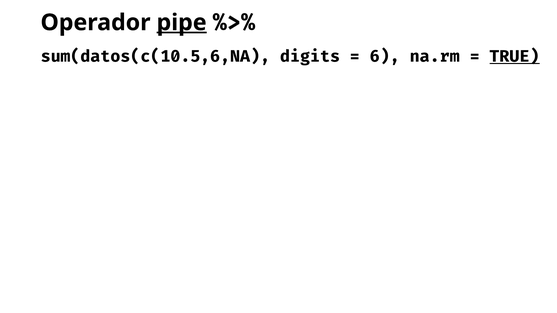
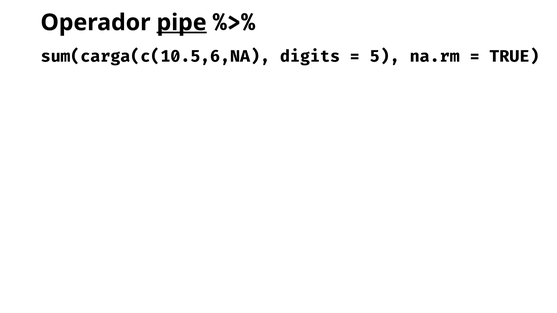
sum(datos(c(10.5,6,NA: sum(datos(c(10.5,6,NA -> sum(carga(c(10.5,6,NA (155, 57)
6: 6 -> 5 (385, 57)
TRUE underline: present -> none (515, 57)
